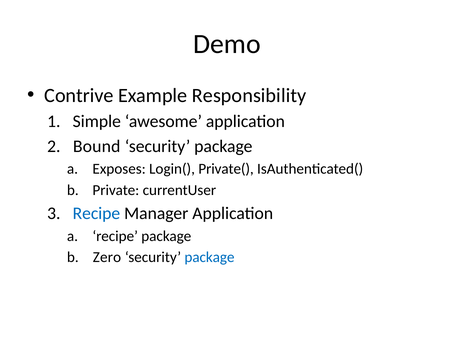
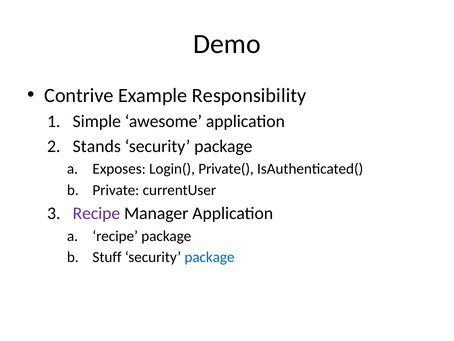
Bound: Bound -> Stands (97, 146)
Recipe colour: blue -> purple (96, 213)
Zero: Zero -> Stuff (107, 257)
